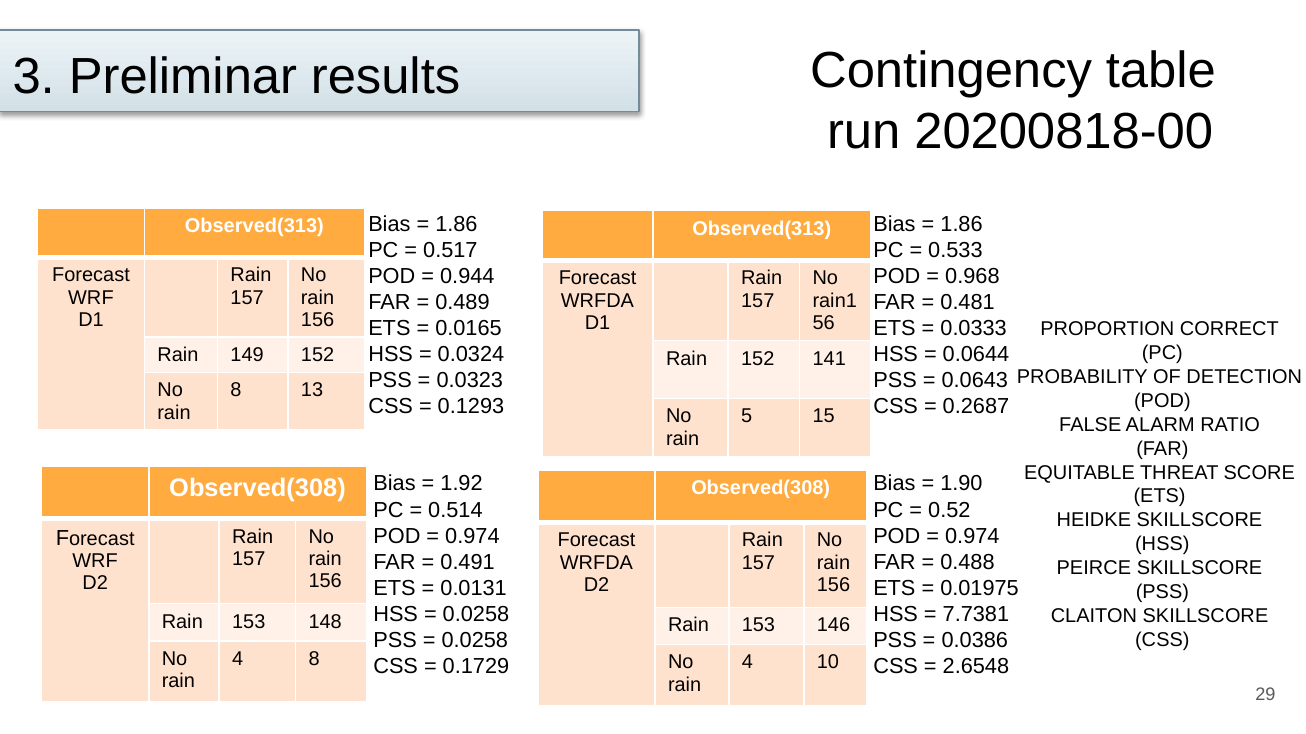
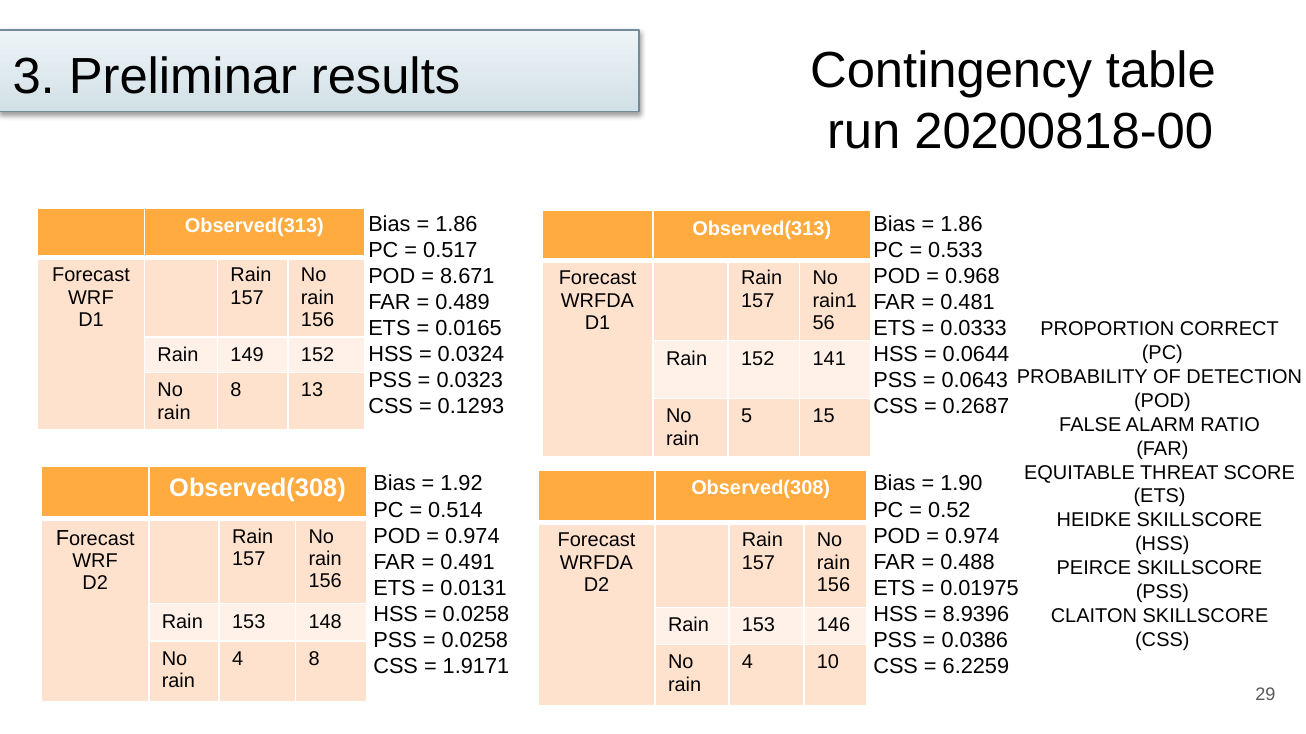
0.944: 0.944 -> 8.671 (467, 277)
7.7381: 7.7381 -> 8.9396 (976, 615)
0.1729: 0.1729 -> 1.9171 (476, 667)
2.6548: 2.6548 -> 6.2259 (976, 667)
